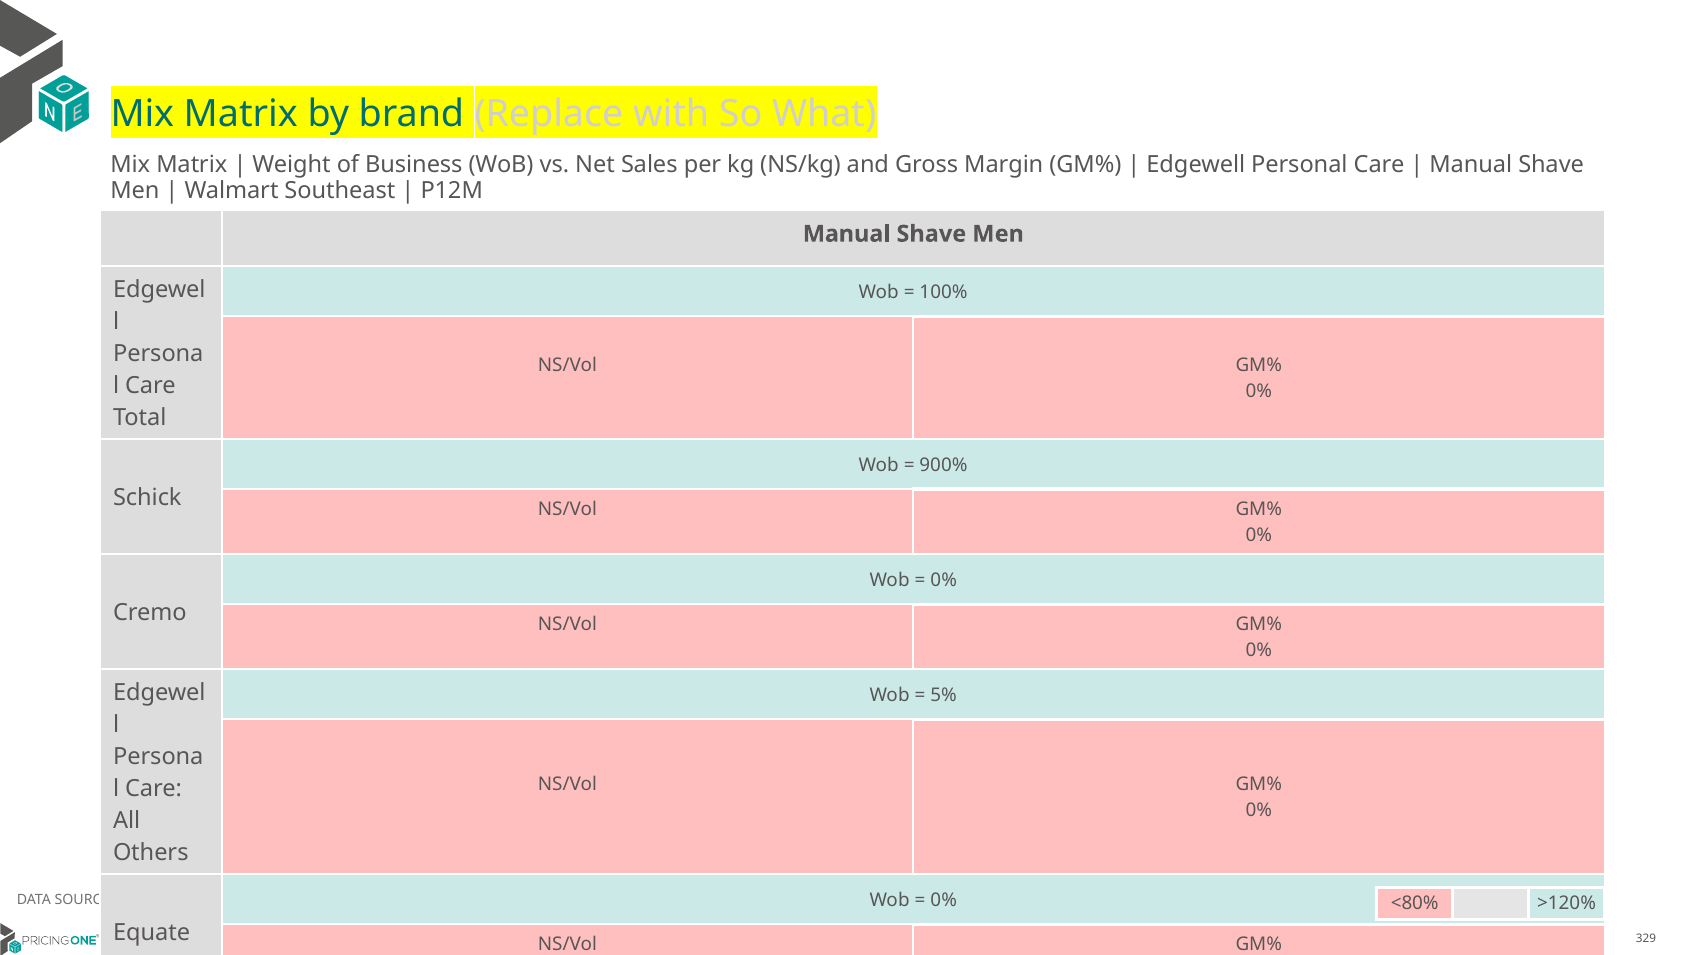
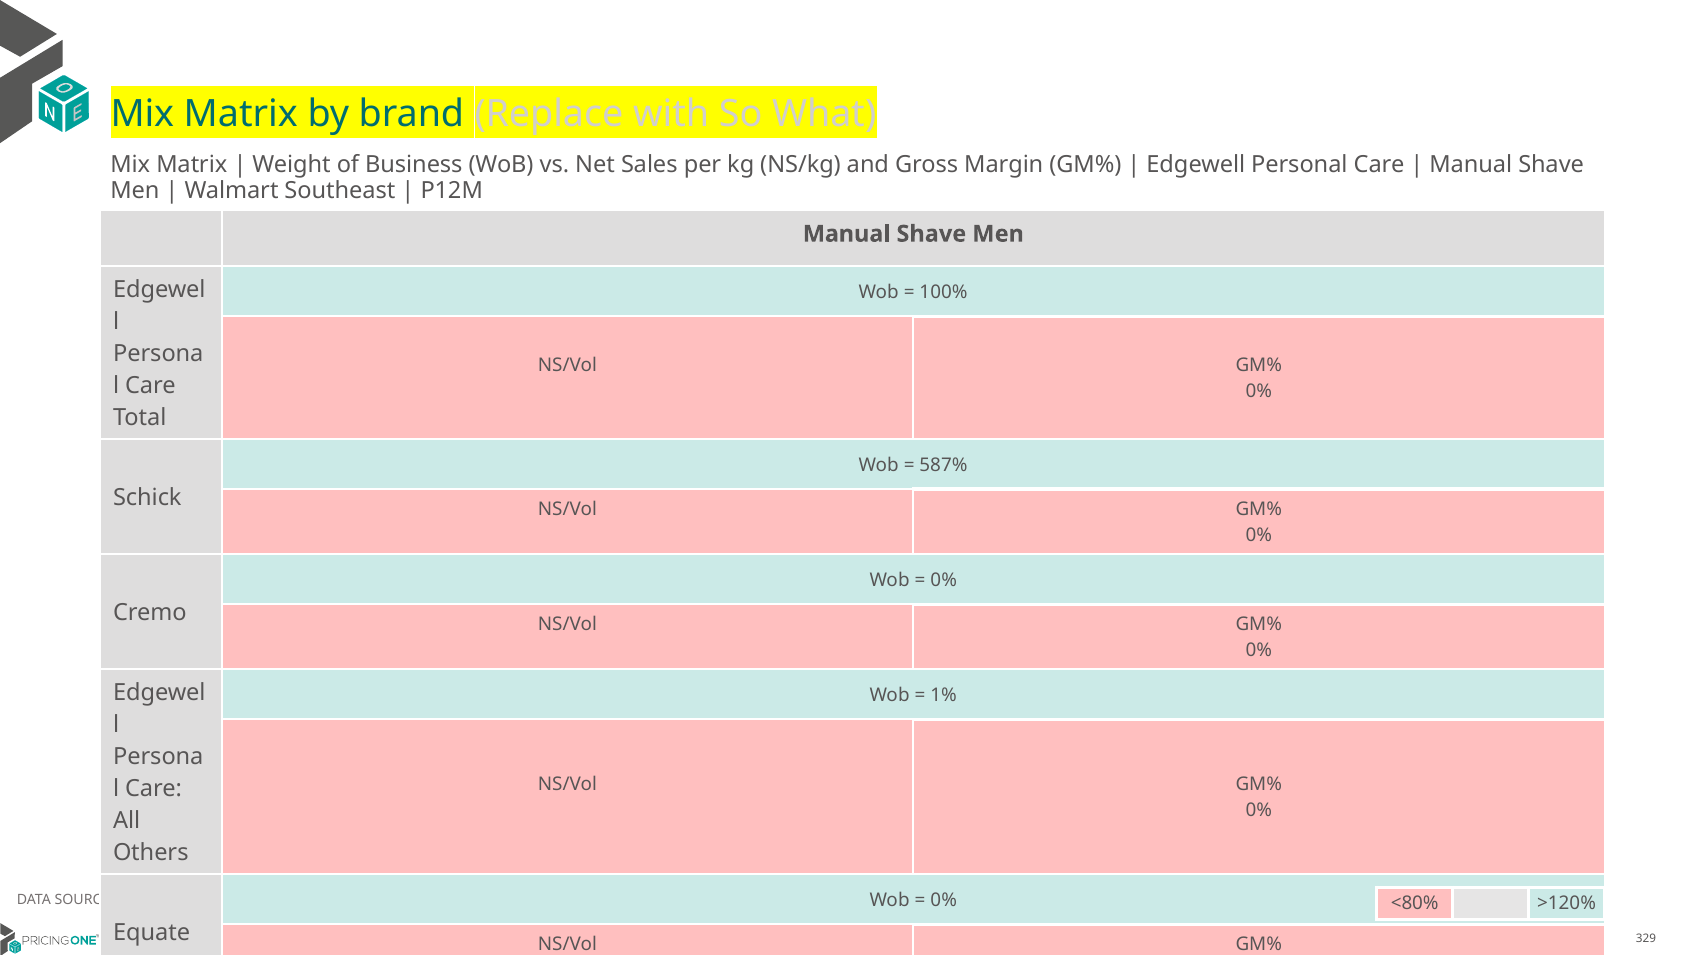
900%: 900% -> 587% (943, 465)
5%: 5% -> 1% (944, 695)
